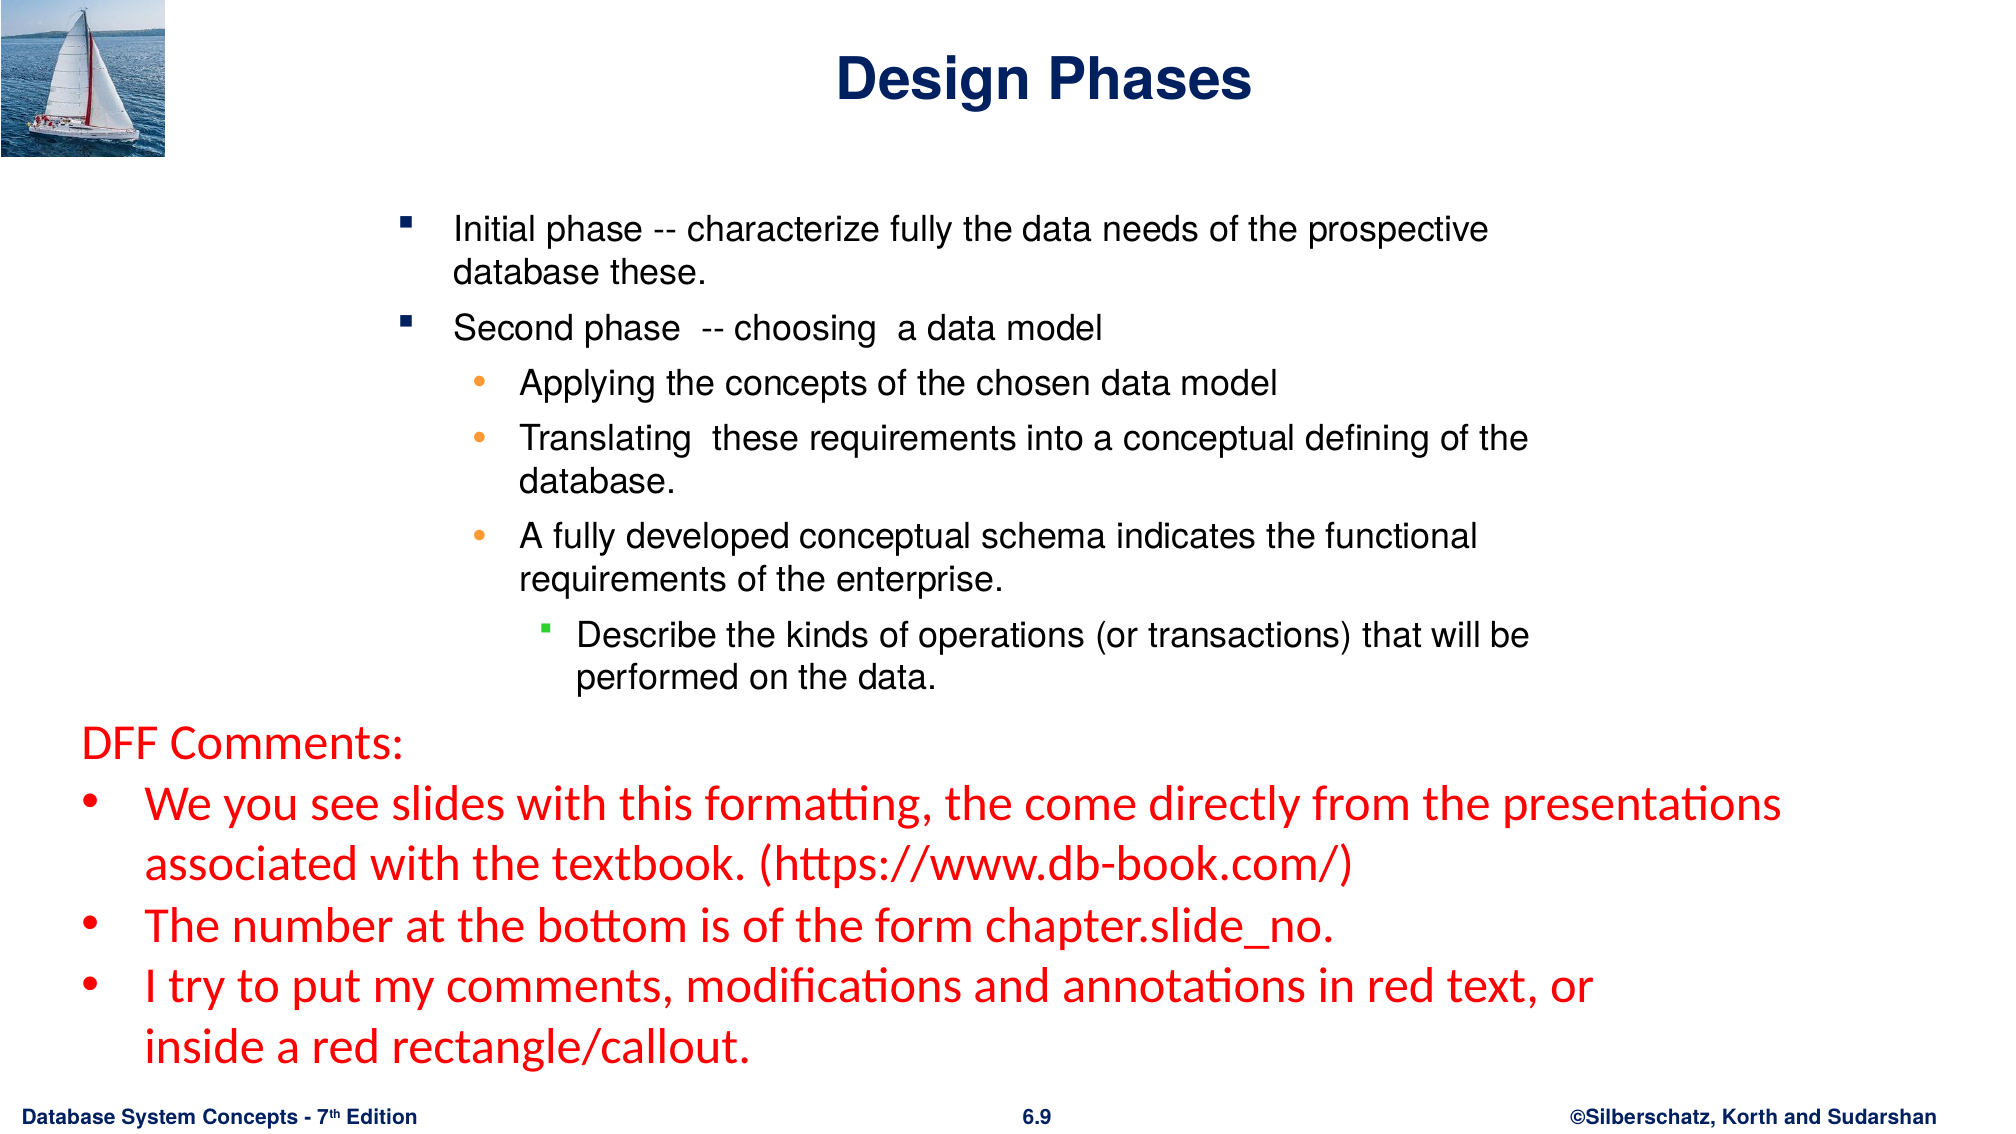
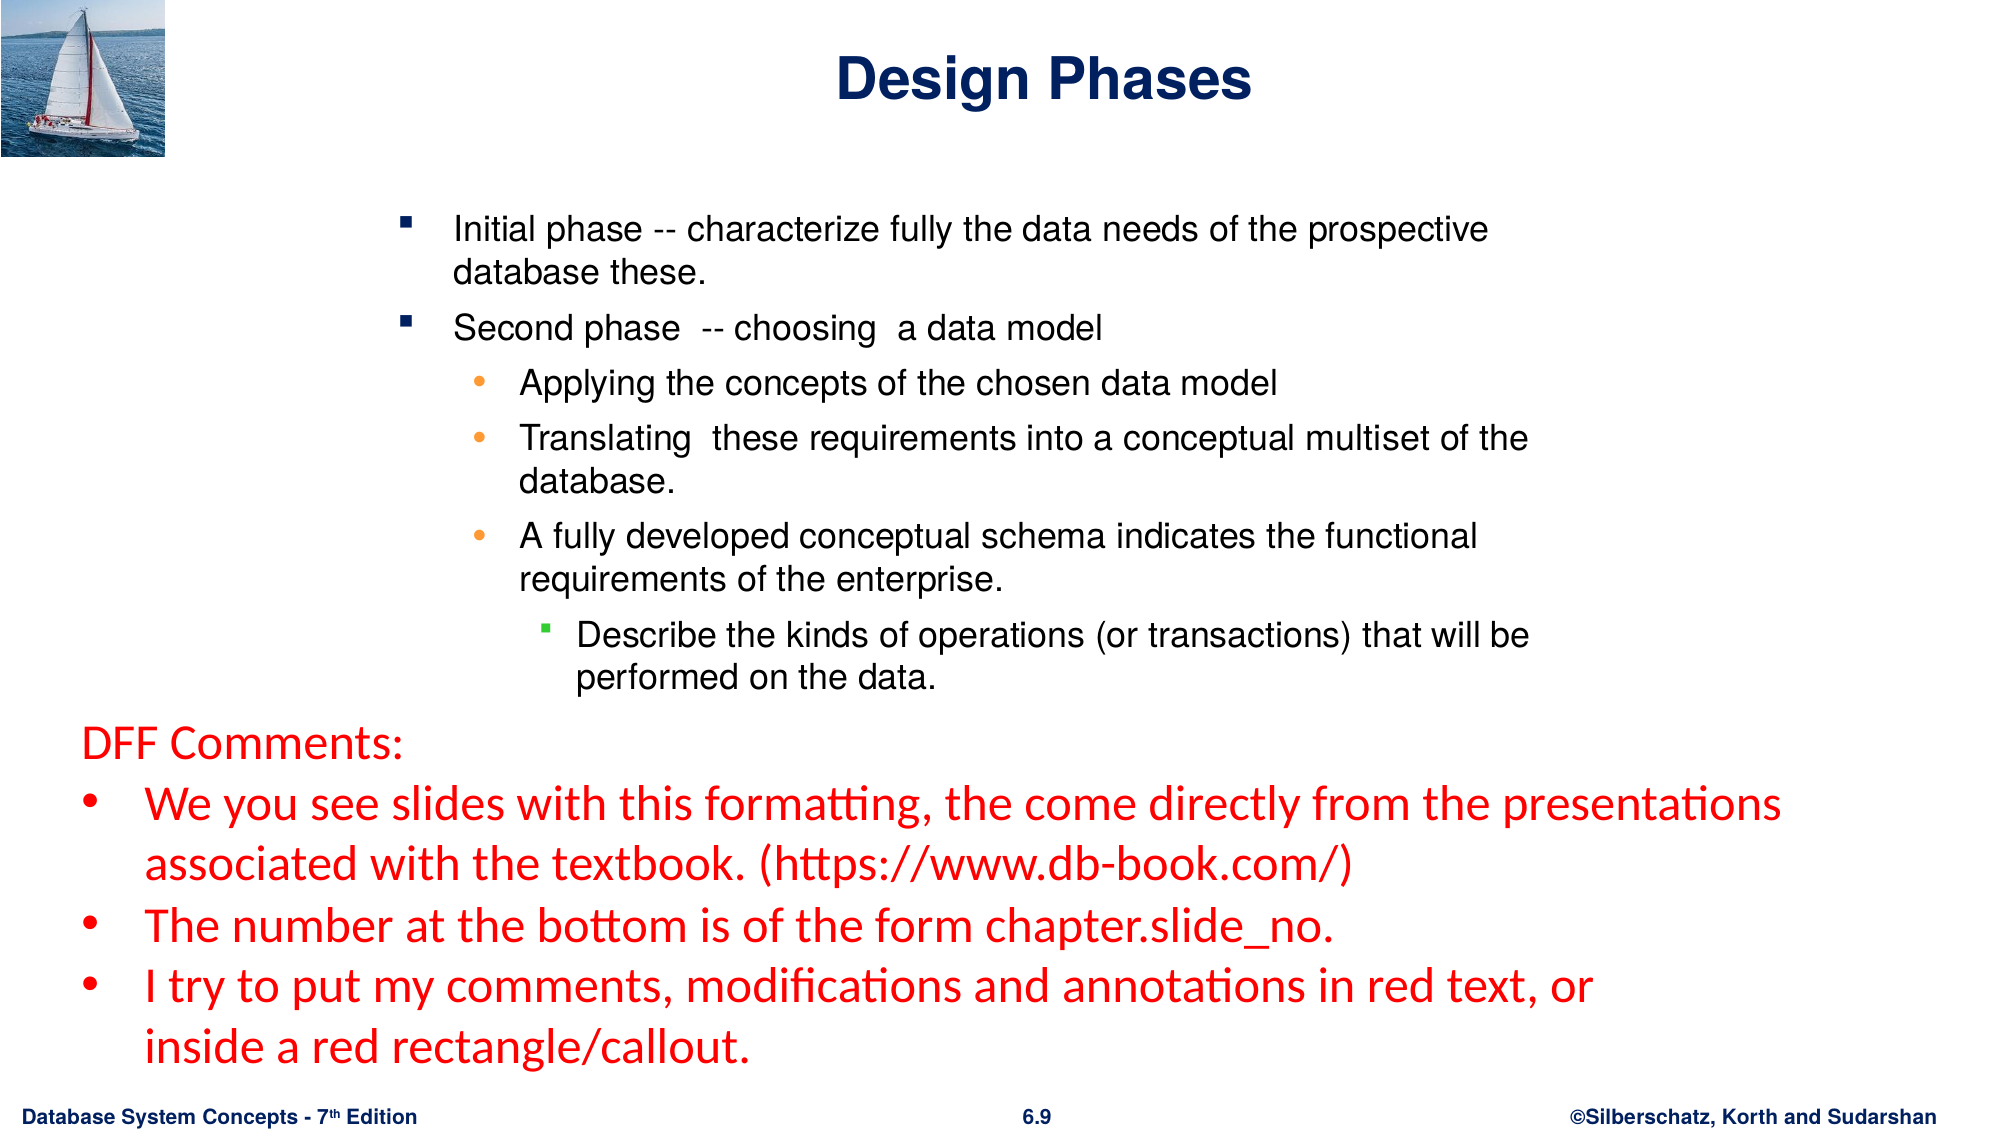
defining: defining -> multiset (1368, 439)
